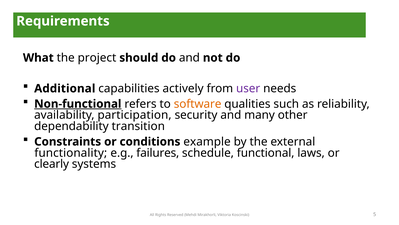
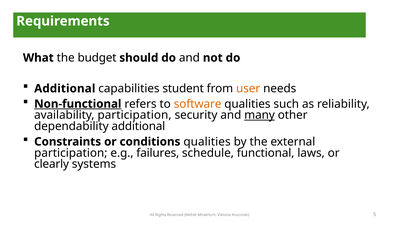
project: project -> budget (97, 58)
actively: actively -> student (183, 88)
user colour: purple -> orange (248, 88)
many underline: none -> present (260, 115)
dependability transition: transition -> additional (138, 126)
conditions example: example -> qualities (207, 141)
functionality: functionality -> participation (71, 153)
